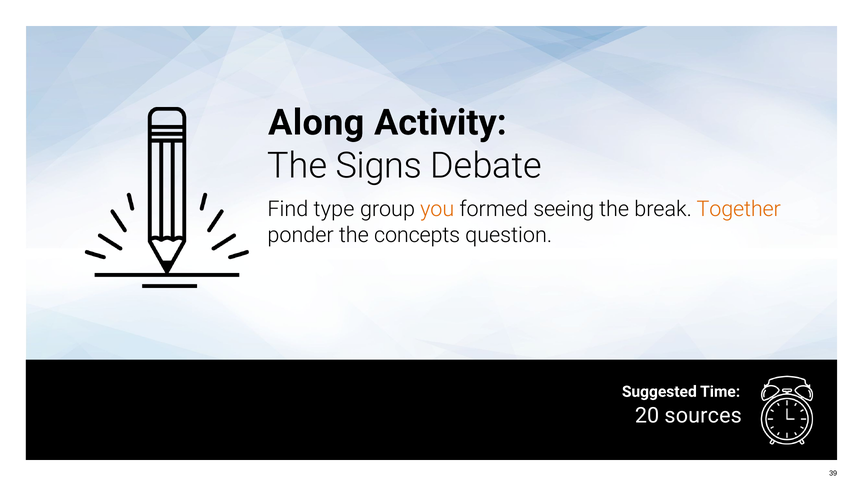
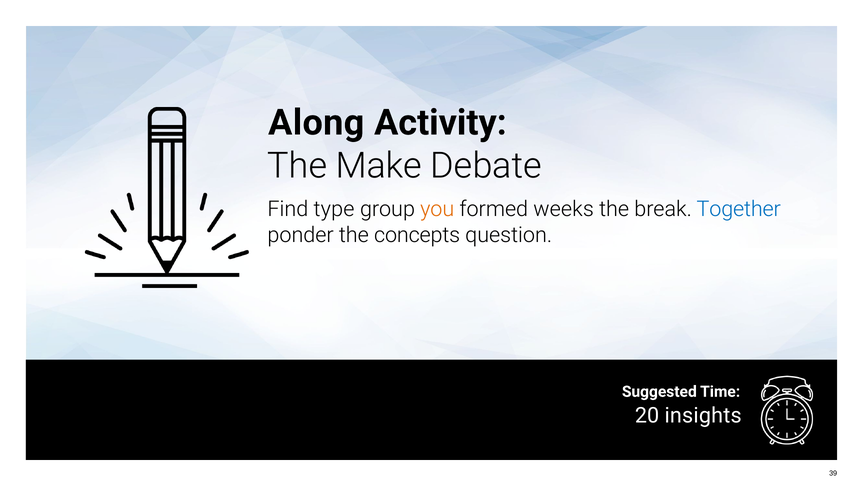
Signs: Signs -> Make (379, 166)
seeing: seeing -> weeks (564, 209)
Together colour: orange -> blue (739, 209)
sources: sources -> insights (703, 415)
